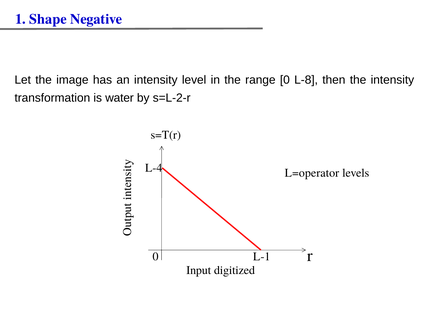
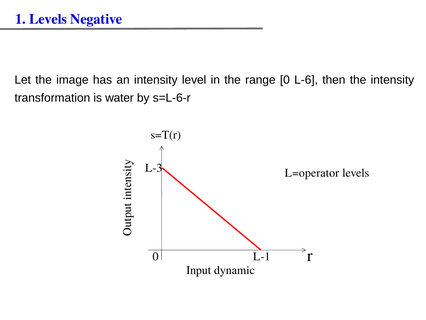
1 Shape: Shape -> Levels (48, 19)
L-8: L-8 -> L-6 (306, 80)
s=L-2-r: s=L-2-r -> s=L-6-r (172, 98)
L-4: L-4 -> L-3 (154, 168)
digitized: digitized -> dynamic (234, 270)
